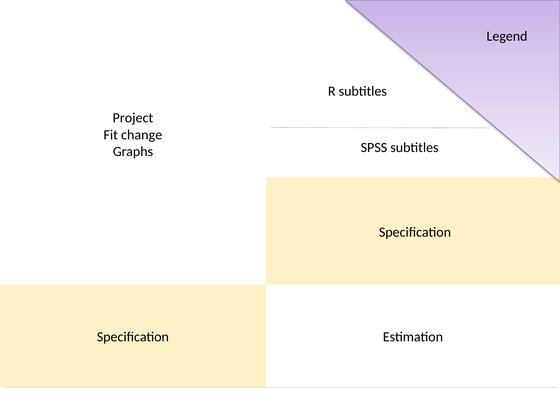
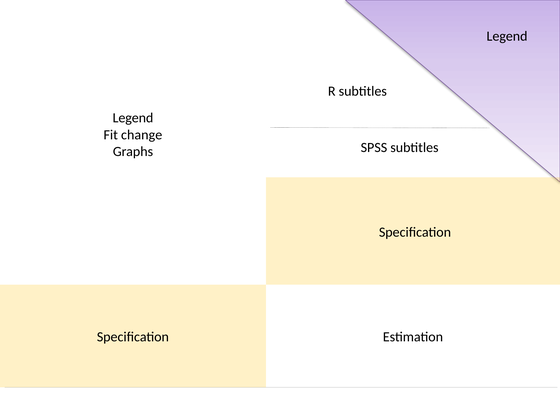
Project: Project -> Legend (133, 118)
